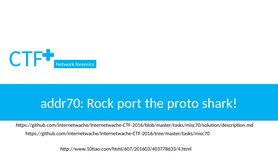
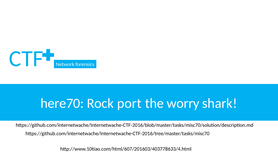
addr70: addr70 -> here70 (62, 104)
proto: proto -> worry (183, 104)
